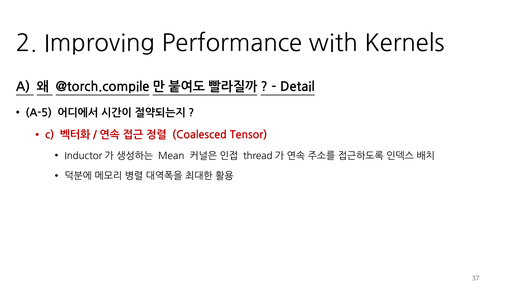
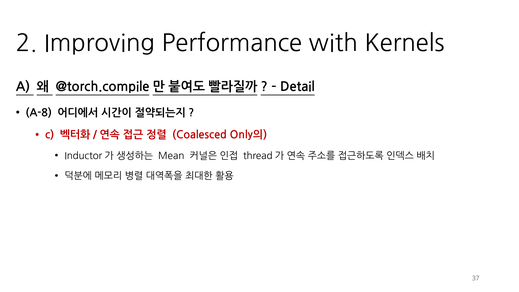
A-5: A-5 -> A-8 (39, 113)
Tensor: Tensor -> Only의 (248, 135)
